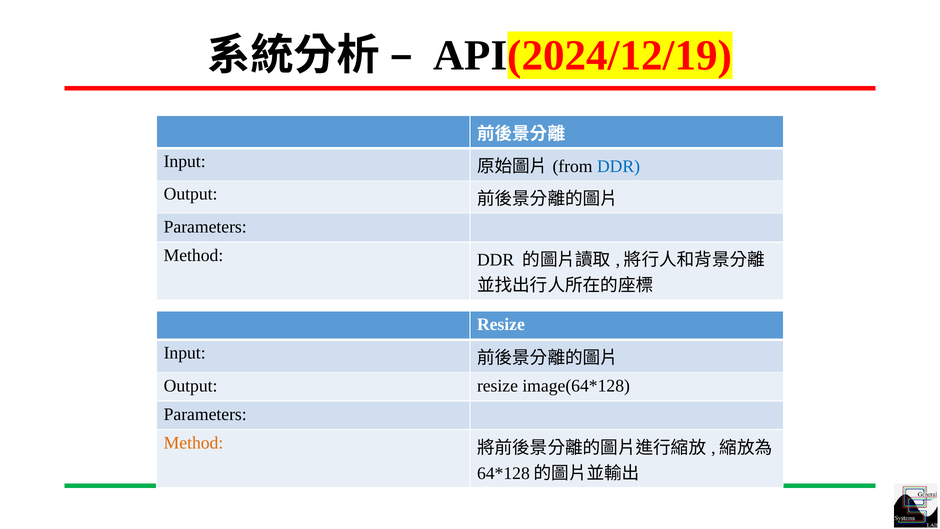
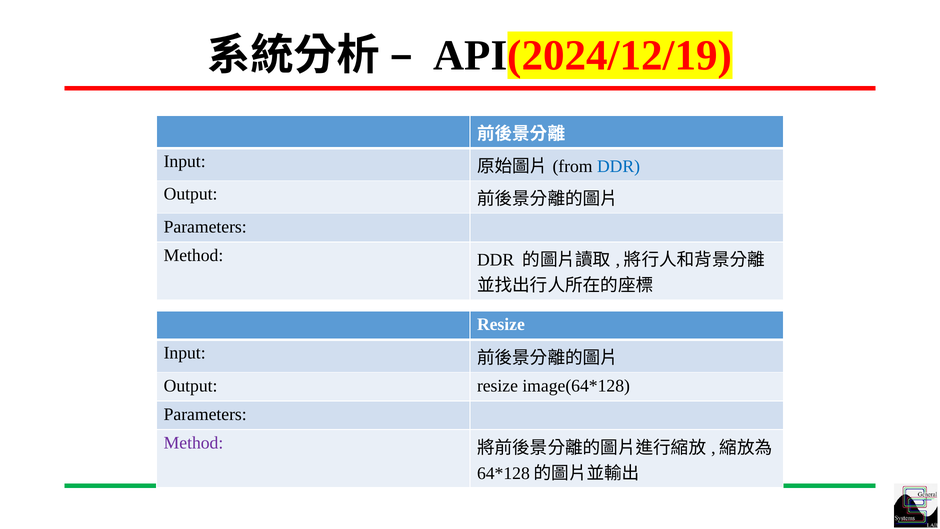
Method colour: orange -> purple (194, 443)
